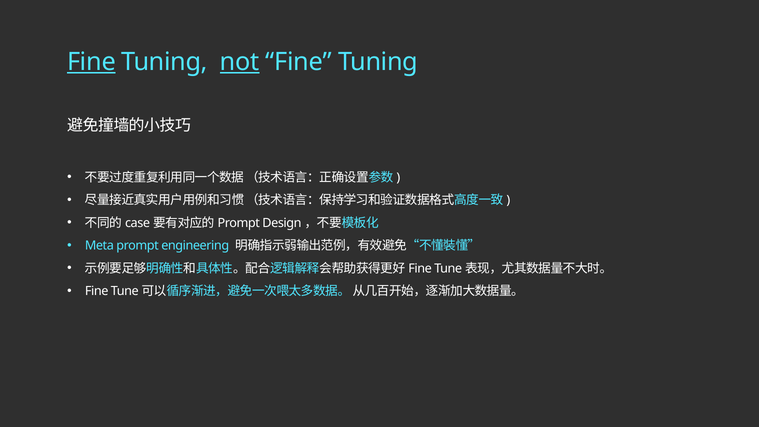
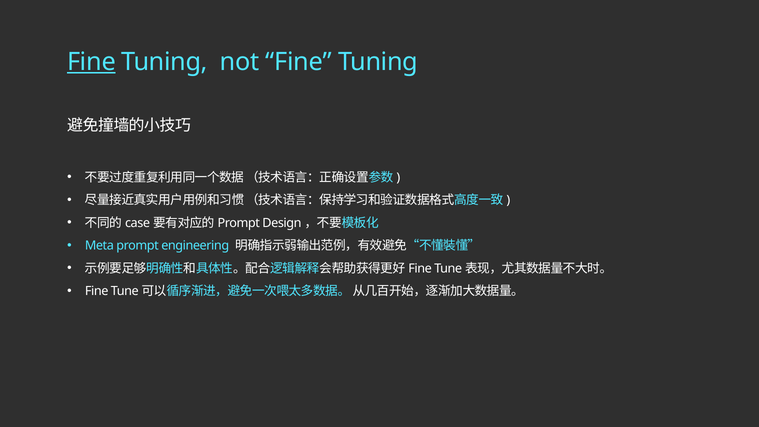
not underline: present -> none (240, 62)
